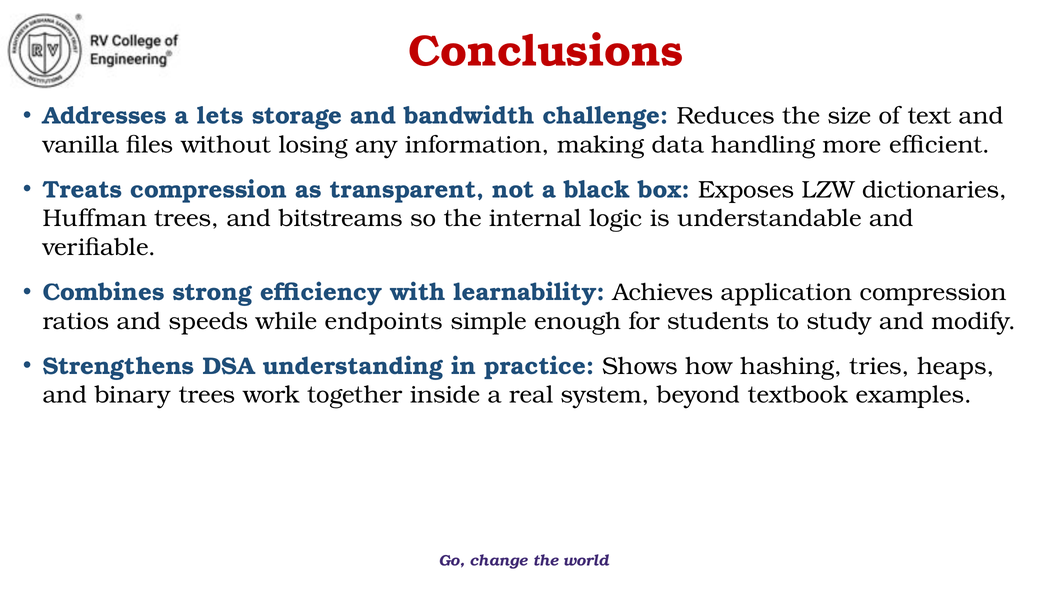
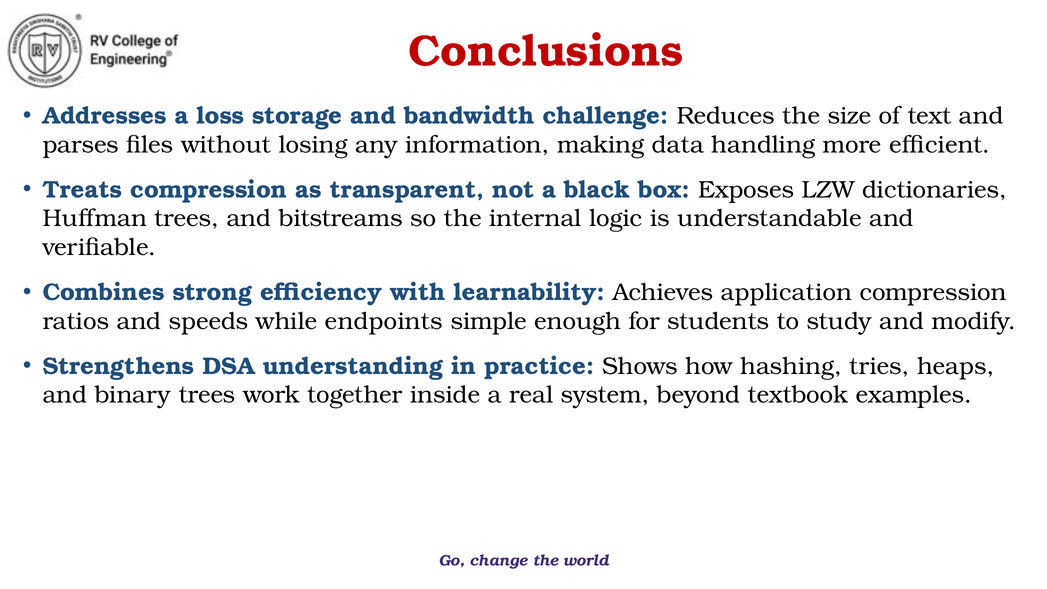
lets: lets -> loss (221, 116)
vanilla: vanilla -> parses (81, 145)
